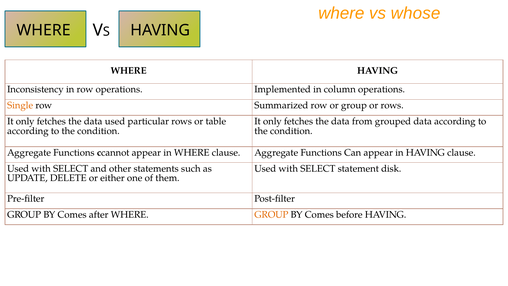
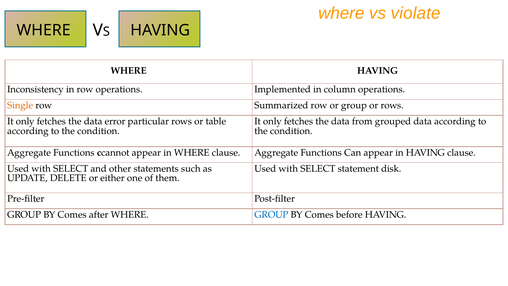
whose: whose -> violate (416, 13)
data used: used -> error (115, 121)
GROUP colour: orange -> blue (271, 215)
